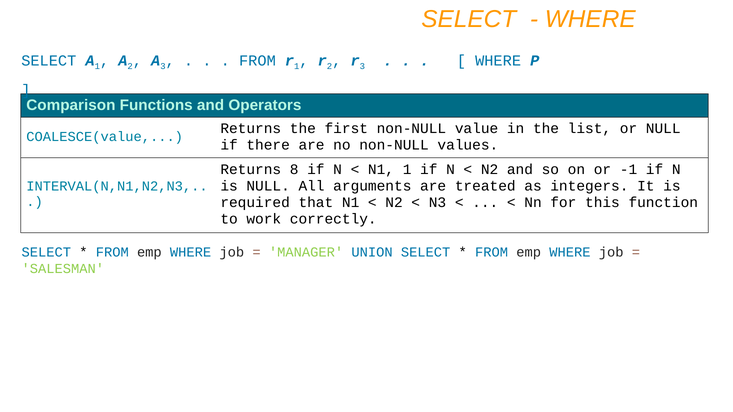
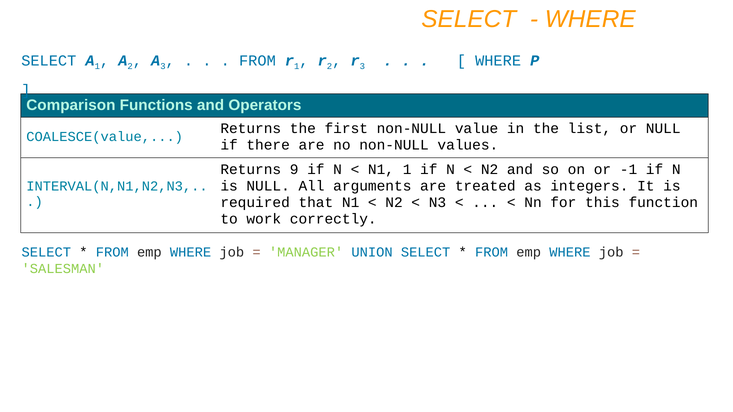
8: 8 -> 9 (294, 170)
